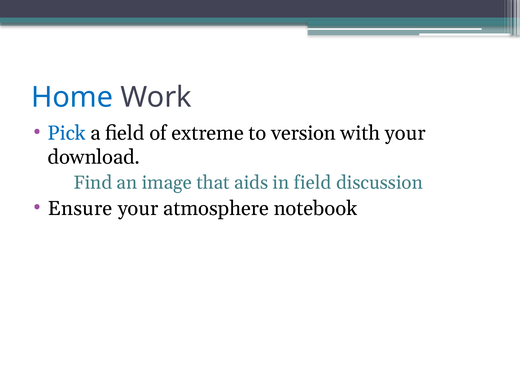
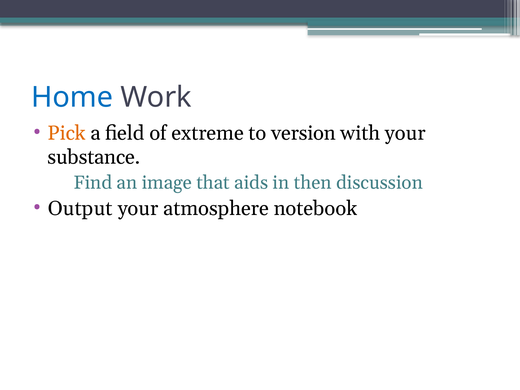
Pick colour: blue -> orange (67, 133)
download: download -> substance (94, 157)
in field: field -> then (313, 183)
Ensure: Ensure -> Output (80, 208)
